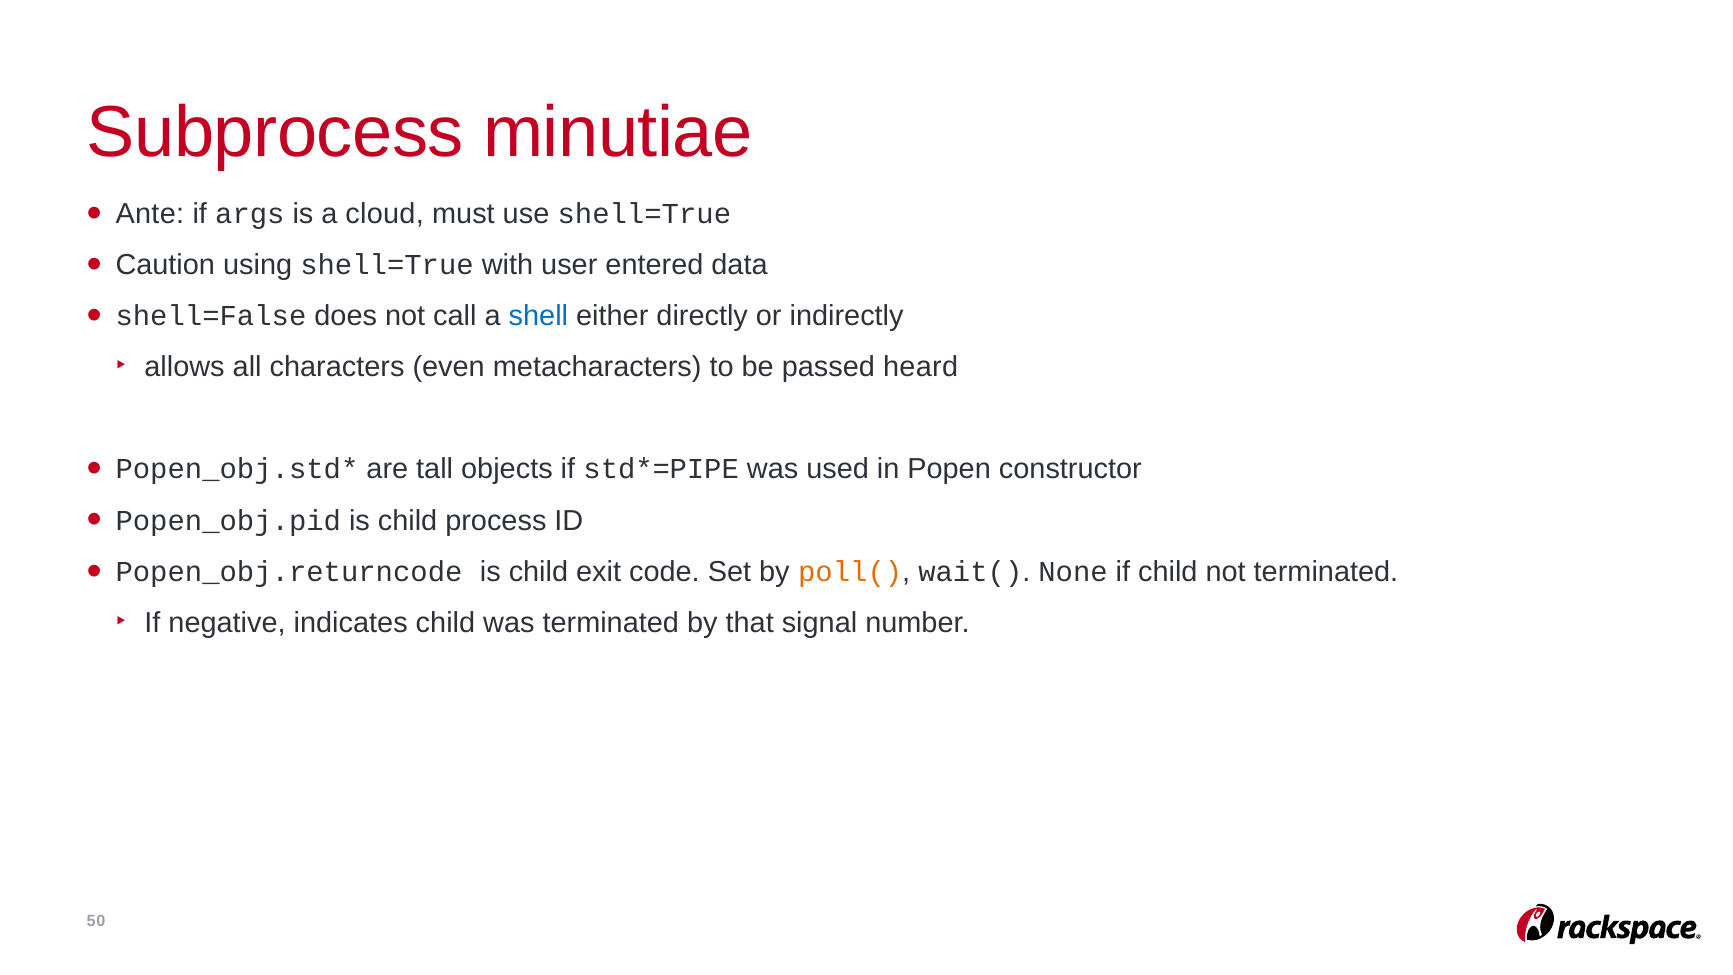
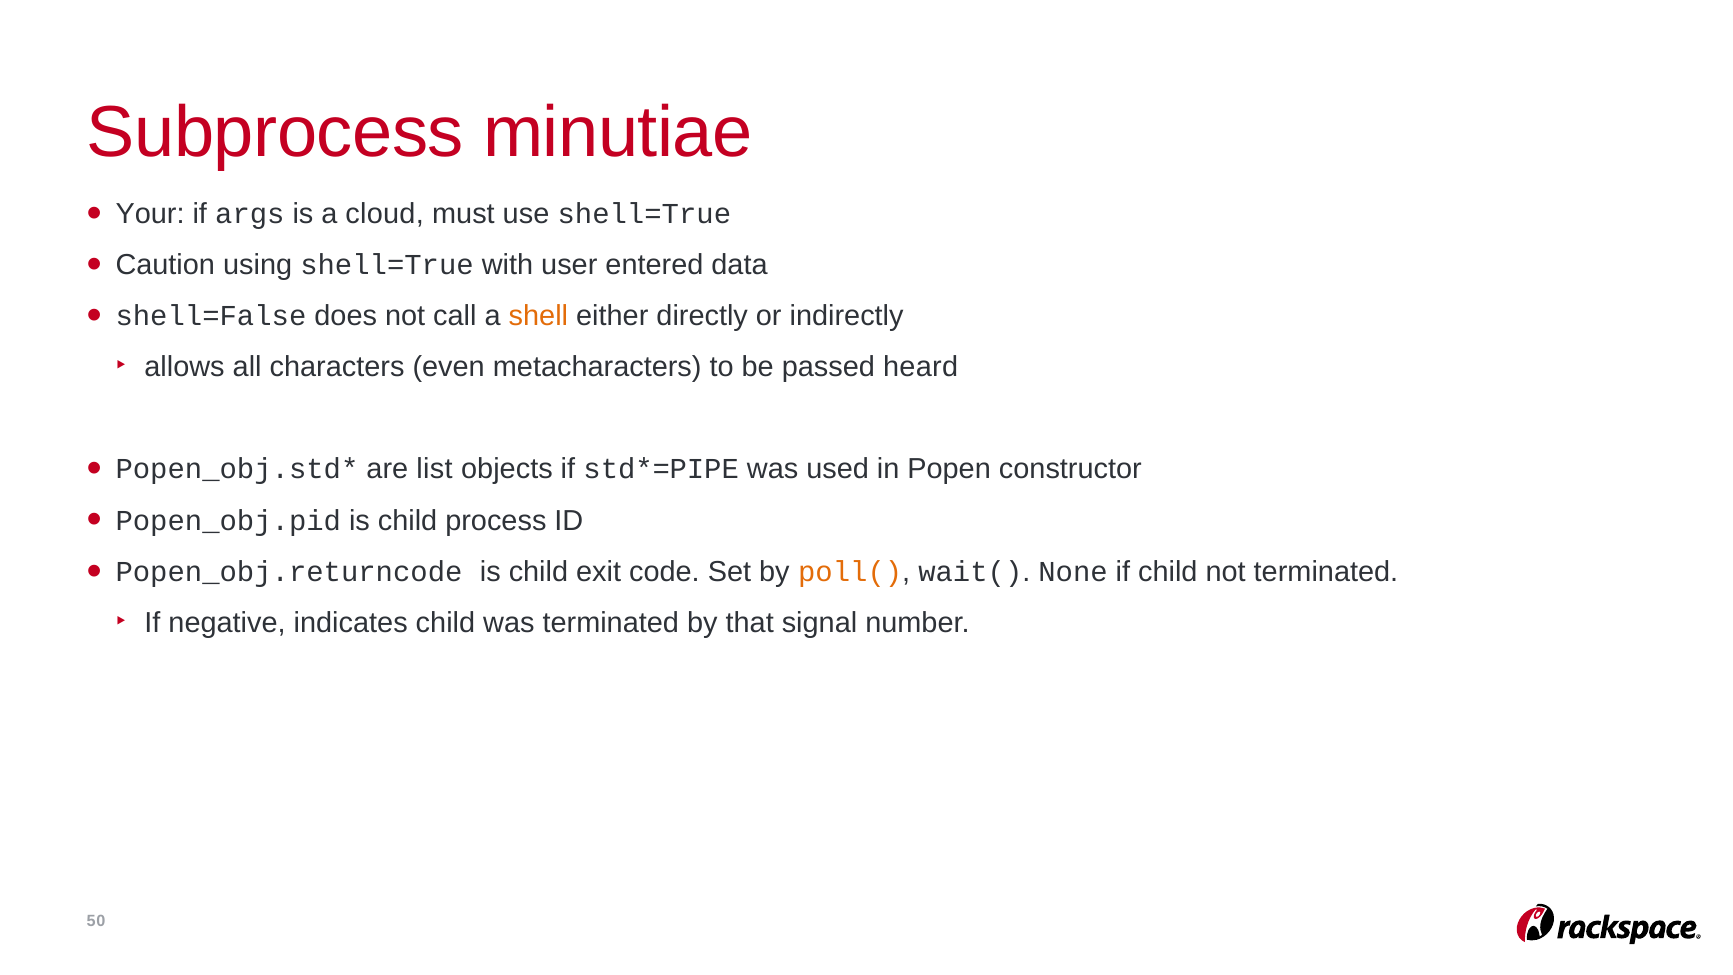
Ante: Ante -> Your (150, 214)
shell colour: blue -> orange (538, 316)
tall: tall -> list (435, 469)
